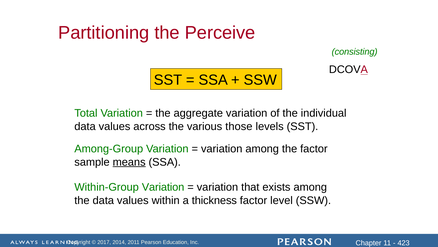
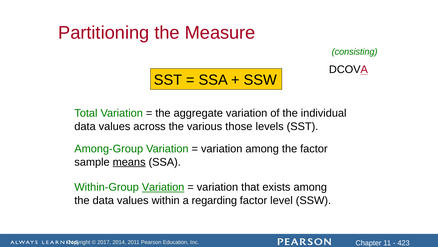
Perceive: Perceive -> Measure (220, 33)
Variation underline: none -> present (163, 187)
thickness: thickness -> regarding (214, 200)
